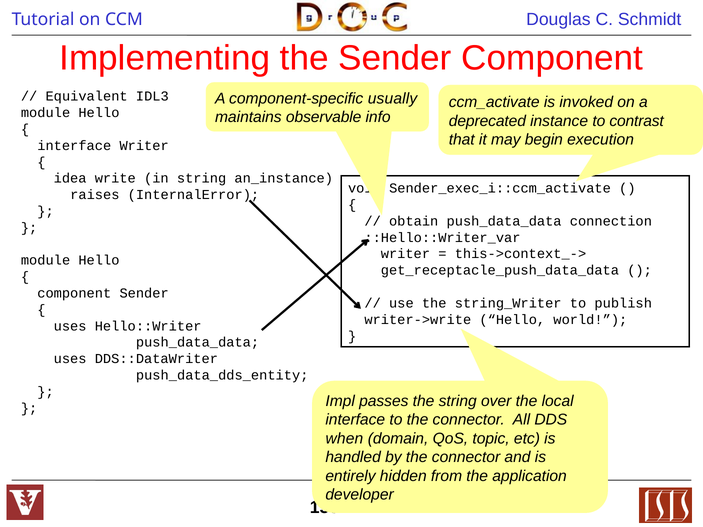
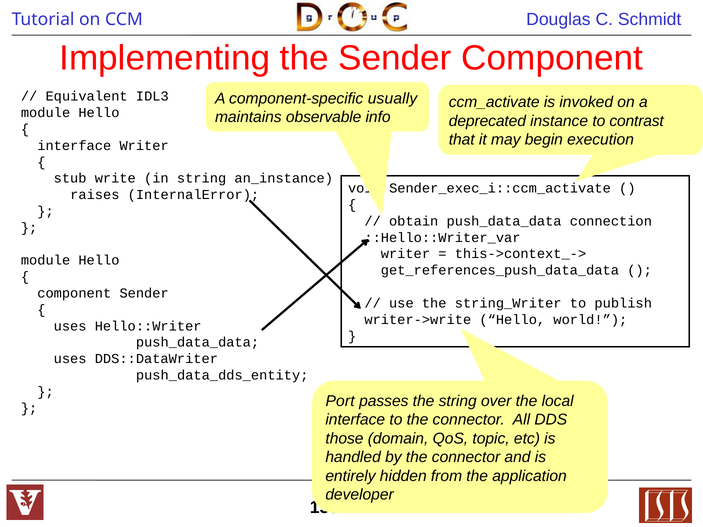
idea: idea -> stub (70, 179)
get_receptacle_push_data_data: get_receptacle_push_data_data -> get_references_push_data_data (500, 271)
Impl: Impl -> Port (340, 401)
when: when -> those (344, 439)
